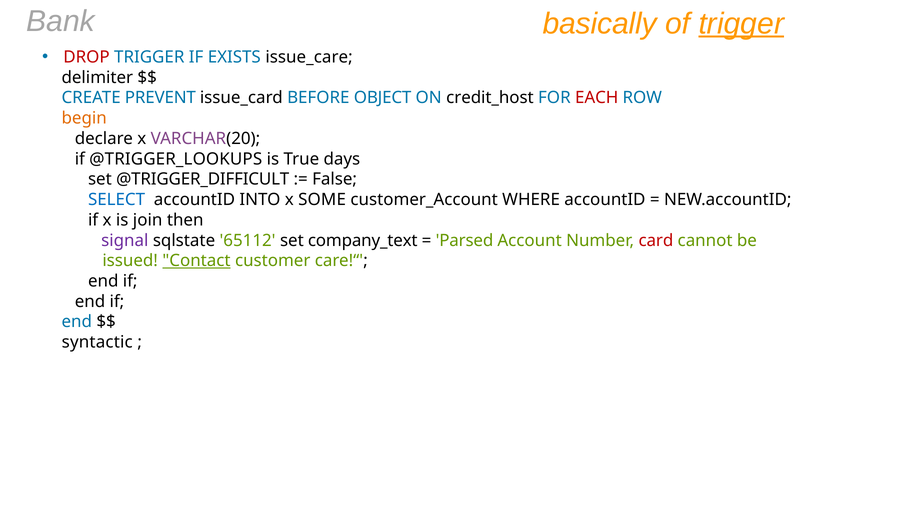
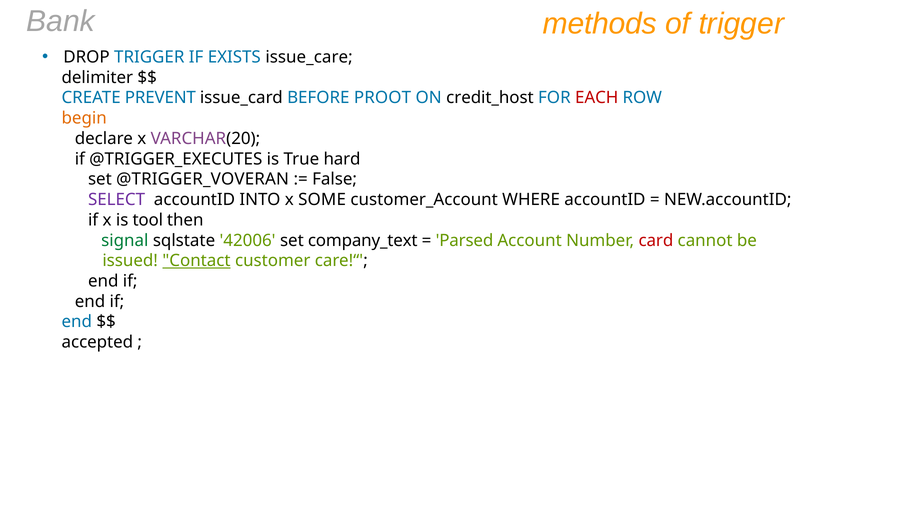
basically: basically -> methods (600, 24)
trigger underline: present -> none (741, 24)
DROP colour: red -> black (87, 57)
OBJECT: OBJECT -> PROOT (382, 98)
@TRIGGER_LOOKUPS: @TRIGGER_LOOKUPS -> @TRIGGER_EXECUTES (176, 159)
days: days -> hard (342, 159)
@TRIGGER_DIFFICULT: @TRIGGER_DIFFICULT -> @TRIGGER_VOVERAN (203, 179)
SELECT colour: blue -> purple (117, 199)
join: join -> tool (148, 220)
signal colour: purple -> green (125, 240)
65112: 65112 -> 42006 (248, 240)
syntactic: syntactic -> accepted (97, 342)
